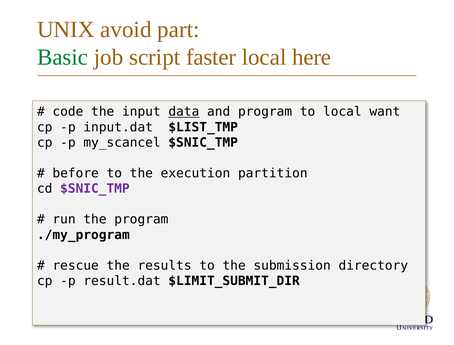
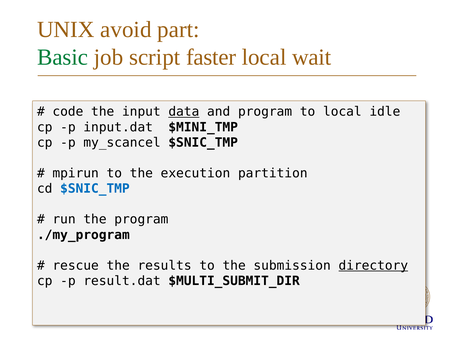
here: here -> wait (312, 57)
want: want -> idle (385, 112)
$LIST_TMP: $LIST_TMP -> $MINI_TMP (203, 127)
before: before -> mpirun (76, 173)
$SNIC_TMP colour: purple -> blue (95, 189)
directory underline: none -> present (373, 266)
$LIMIT_SUBMIT_DIR: $LIMIT_SUBMIT_DIR -> $MULTI_SUBMIT_DIR (234, 281)
